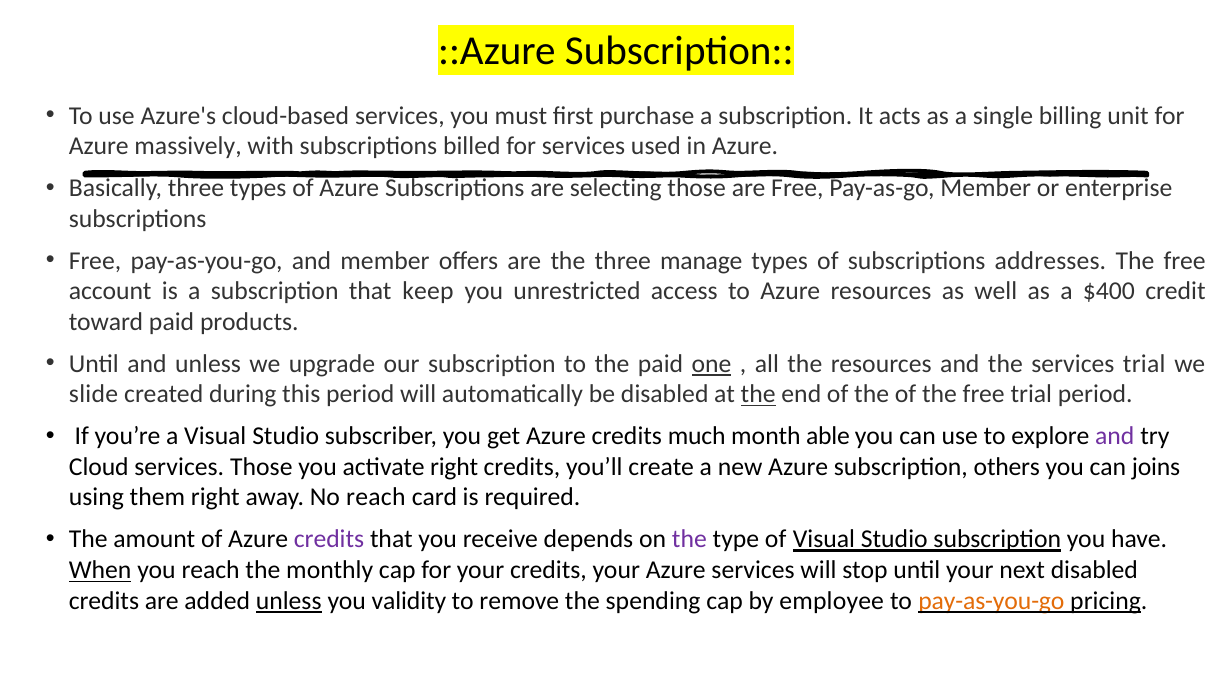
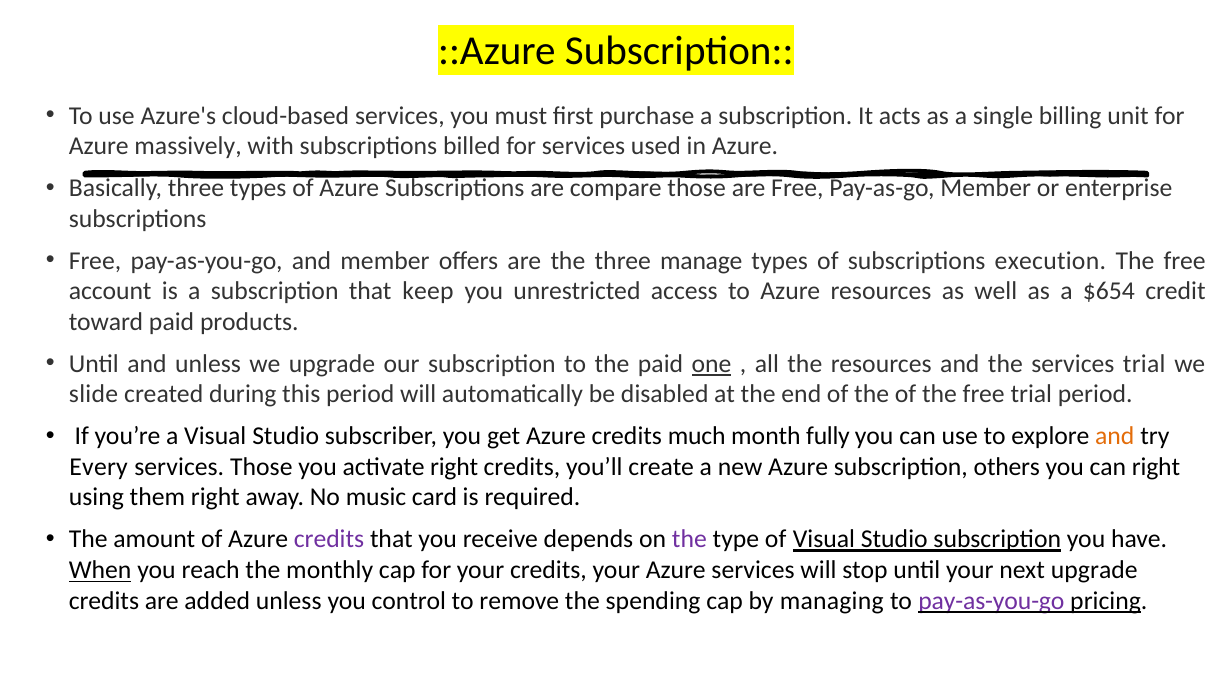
selecting: selecting -> compare (616, 188)
addresses: addresses -> execution (1050, 261)
$400: $400 -> $654 (1109, 291)
the underline: present -> none (758, 394)
able: able -> fully (828, 436)
and colour: purple -> orange (1115, 436)
Cloud: Cloud -> Every (99, 467)
can joins: joins -> right (1156, 467)
No reach: reach -> music (376, 497)
next disabled: disabled -> upgrade (1094, 570)
unless underline: present -> none (289, 601)
validity: validity -> control (409, 601)
employee: employee -> managing (832, 601)
pay-as-you-go colour: orange -> purple (991, 601)
